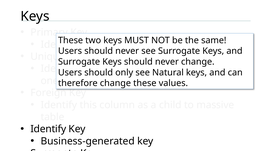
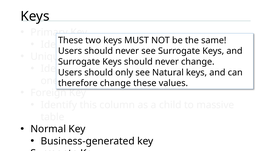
Identify: Identify -> Normal (48, 129)
